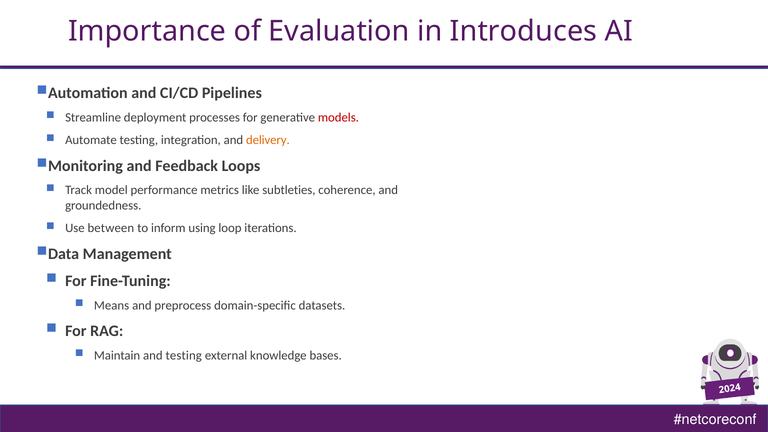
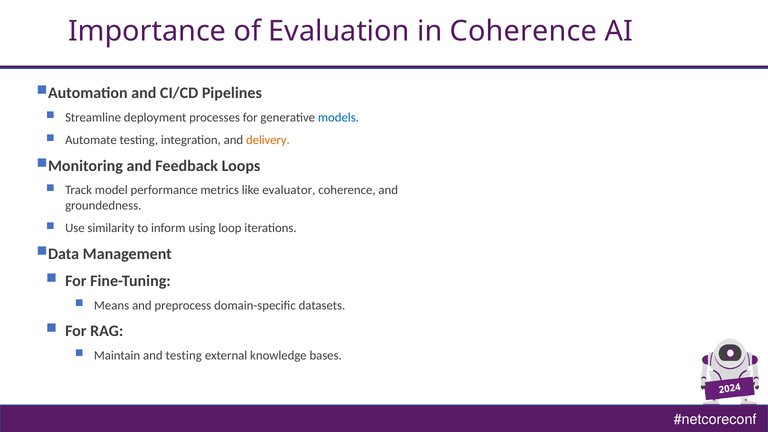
in Introduces: Introduces -> Coherence (523, 31)
models colour: red -> blue (338, 118)
subtleties: subtleties -> evaluator (289, 190)
between: between -> similarity (111, 228)
